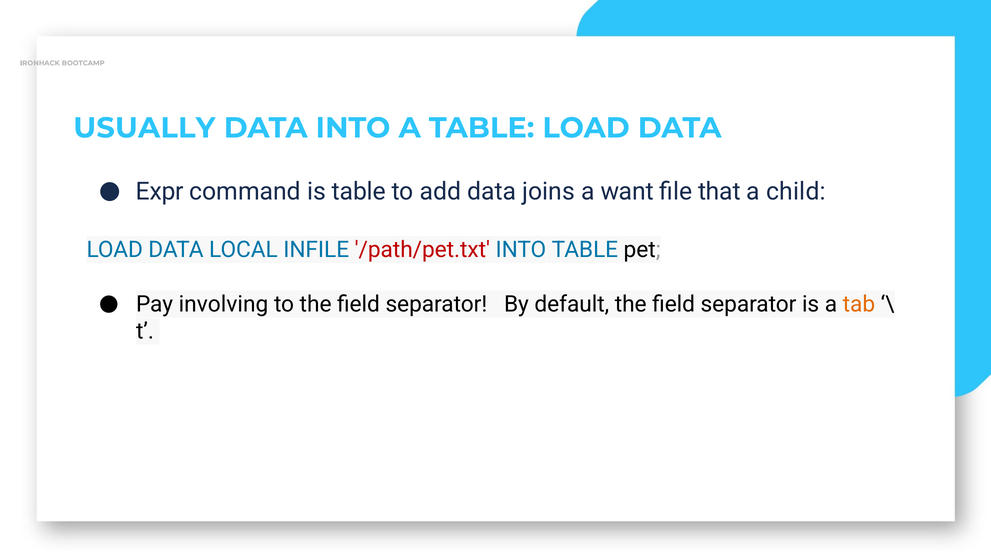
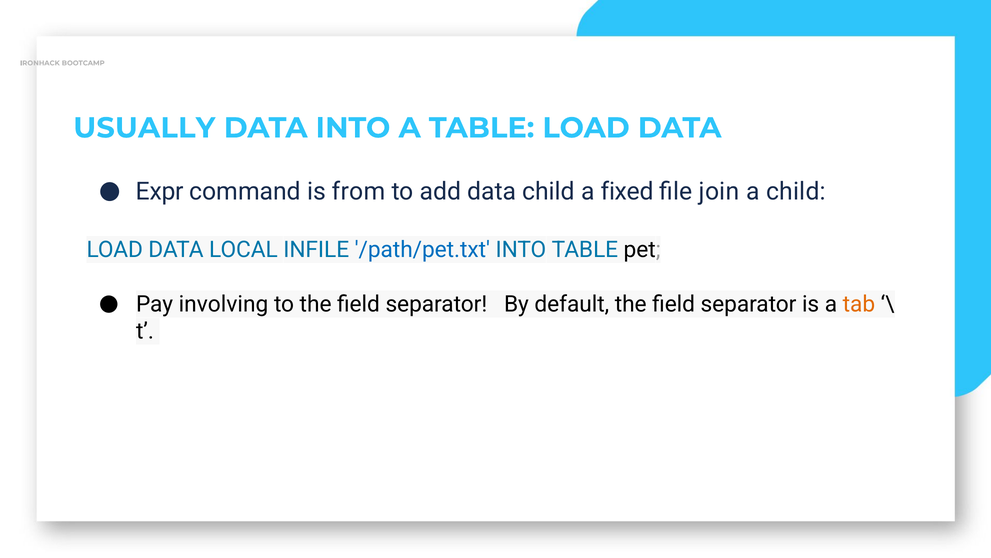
is table: table -> from (359, 191)
data joins: joins -> child (549, 191)
want: want -> fixed (627, 191)
that: that -> join (719, 191)
/path/pet.txt colour: red -> blue (422, 249)
